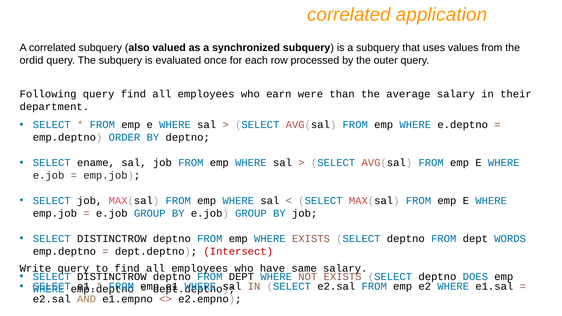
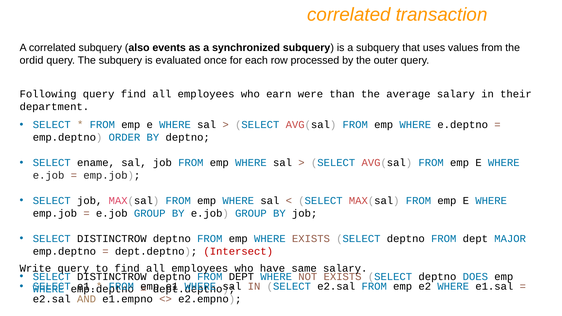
application: application -> transaction (442, 15)
valued: valued -> events (169, 48)
WORDS: WORDS -> MAJOR (510, 239)
